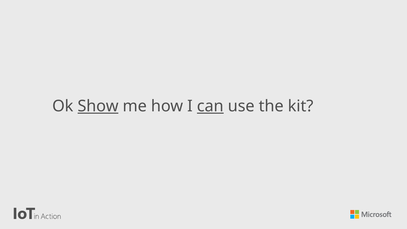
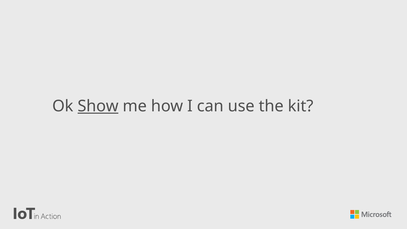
can underline: present -> none (210, 106)
